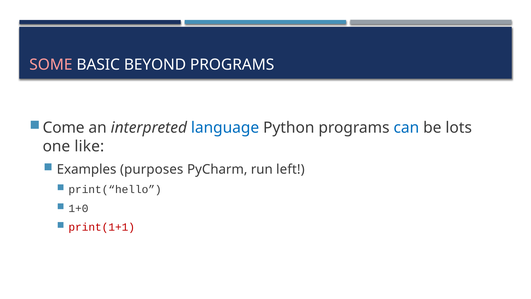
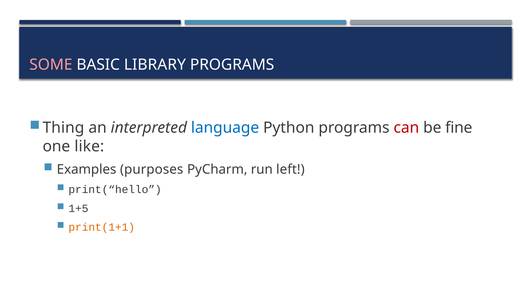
BEYOND: BEYOND -> LIBRARY (155, 65)
Come: Come -> Thing (63, 128)
can colour: blue -> red (406, 128)
lots: lots -> fine (459, 128)
1+0: 1+0 -> 1+5 (78, 208)
print(1+1 colour: red -> orange (102, 227)
